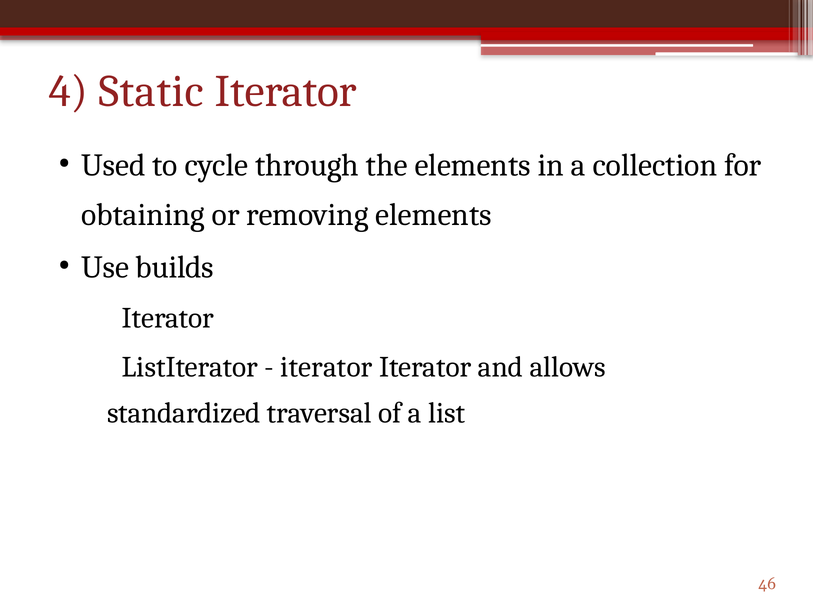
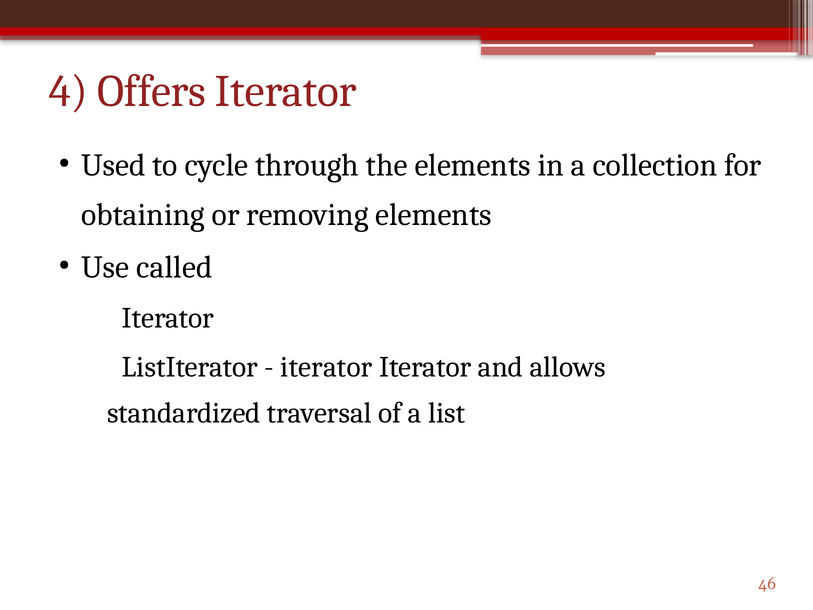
Static: Static -> Offers (152, 91)
builds: builds -> called (174, 267)
